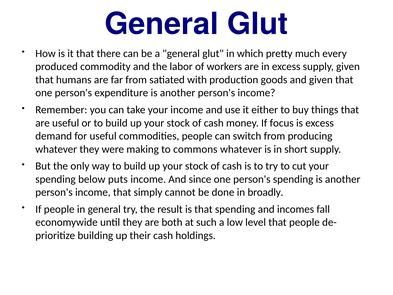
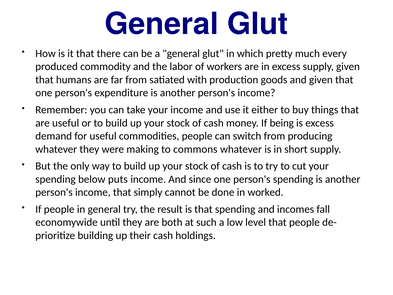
focus: focus -> being (282, 123)
broadly: broadly -> worked (265, 192)
